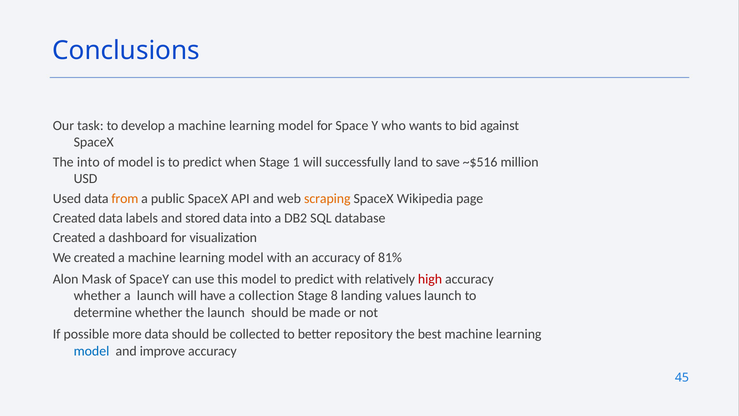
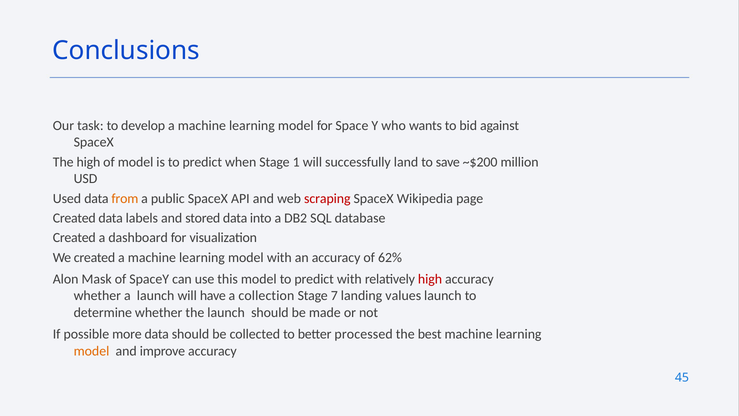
The into: into -> high (88, 162)
~$516: ~$516 -> ~$200 (480, 162)
scraping colour: orange -> red (327, 198)
81%: 81% -> 62% (390, 257)
8: 8 -> 7 (334, 296)
repository: repository -> processed (364, 334)
model colour: blue -> orange (91, 351)
